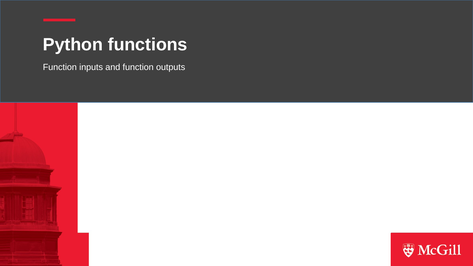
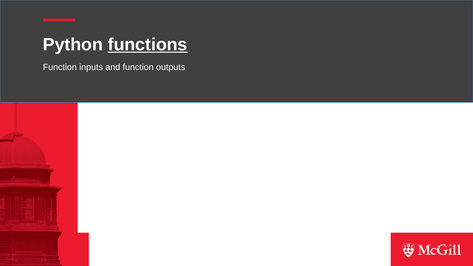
functions underline: none -> present (148, 44)
